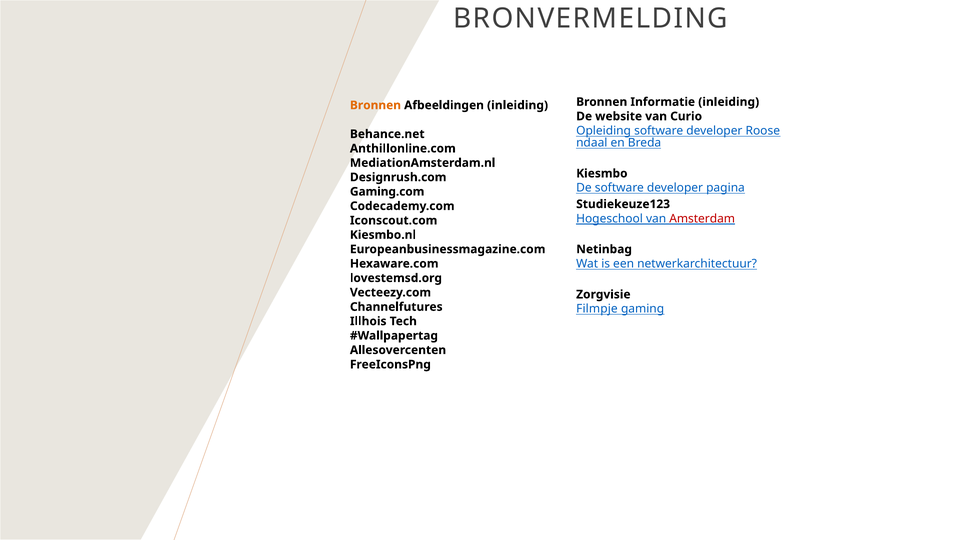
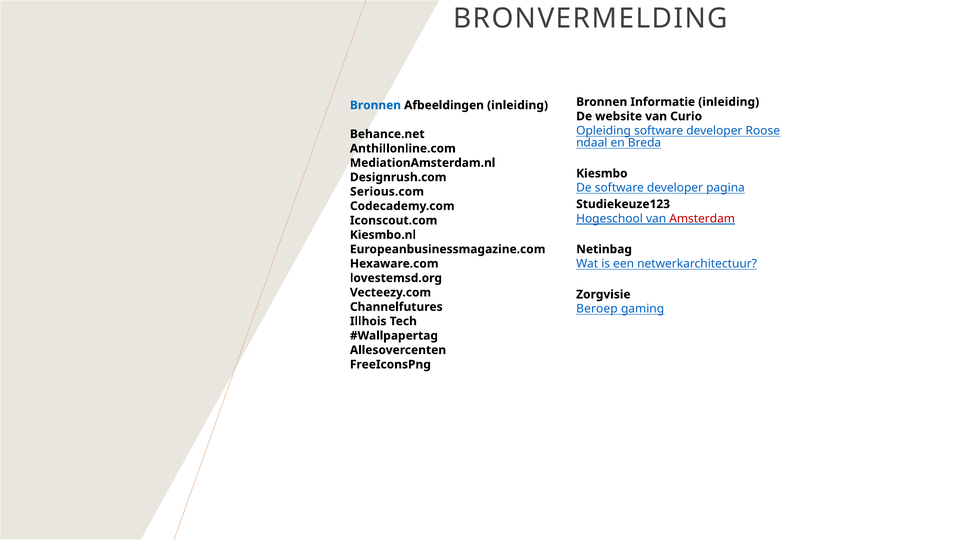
Bronnen colour: orange -> blue (375, 105)
Gaming.com: Gaming.com -> Serious.com (387, 192)
Filmpje: Filmpje -> Beroep (597, 309)
